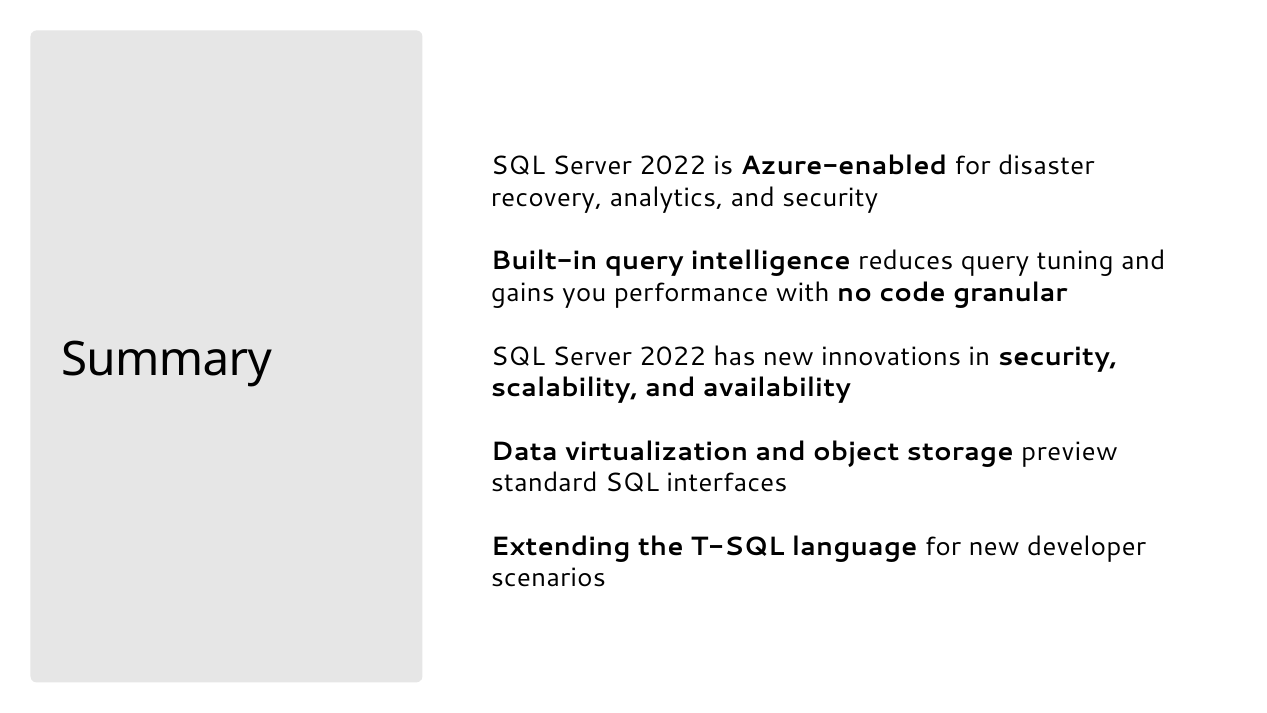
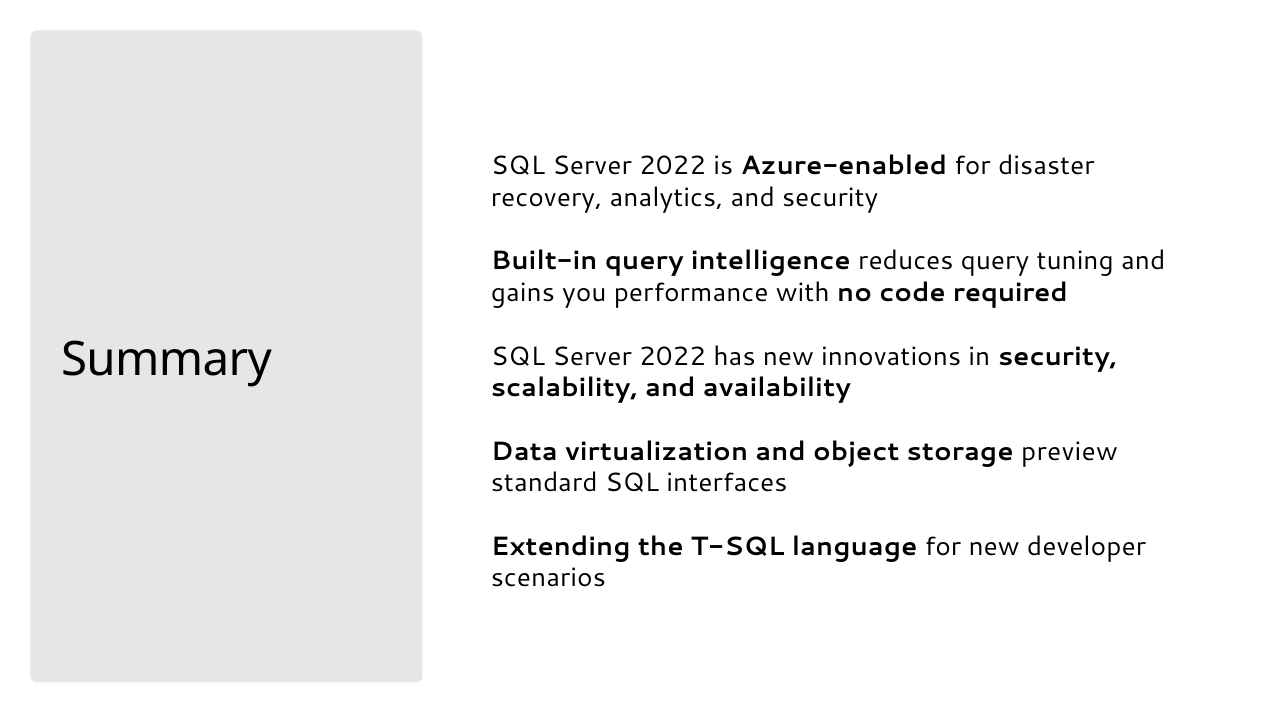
granular: granular -> required (1010, 293)
